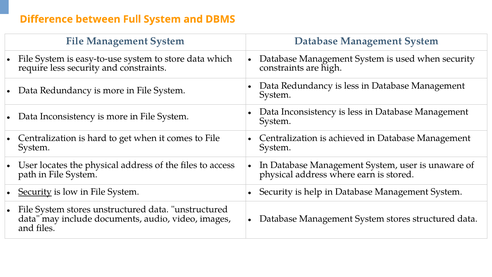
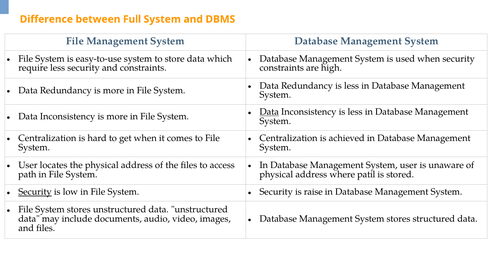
Data underline: none -> present (269, 112)
earn: earn -> patil (366, 174)
help: help -> raise (313, 192)
